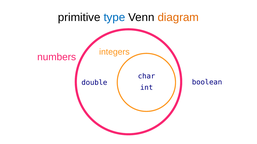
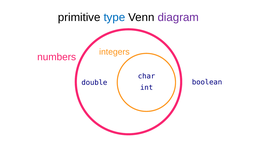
diagram colour: orange -> purple (178, 17)
